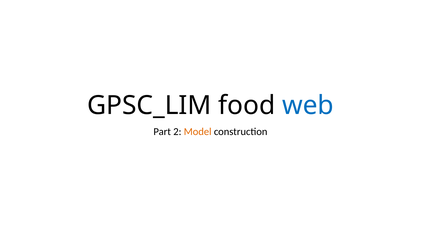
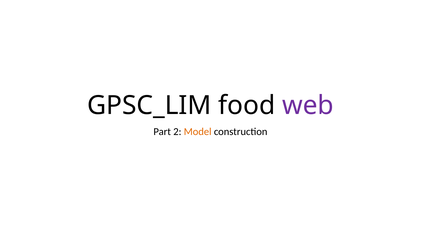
web colour: blue -> purple (308, 105)
